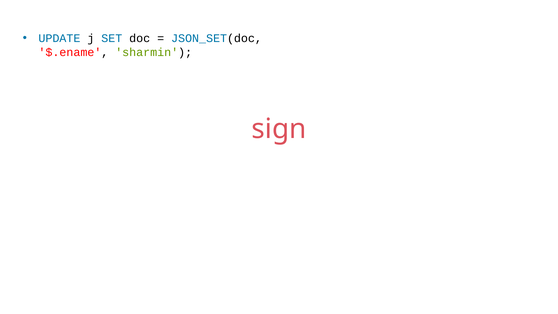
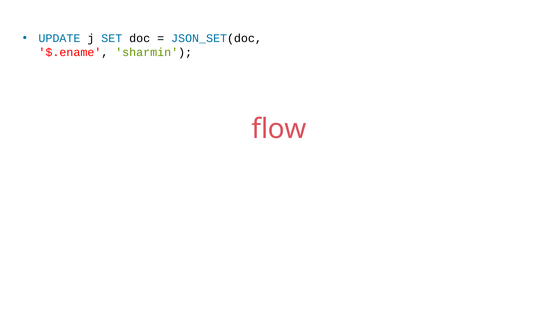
sign: sign -> flow (279, 129)
